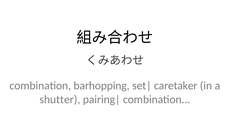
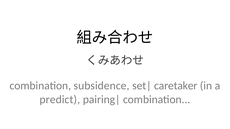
barhopping: barhopping -> subsidence (102, 86)
shutter: shutter -> predict (60, 100)
